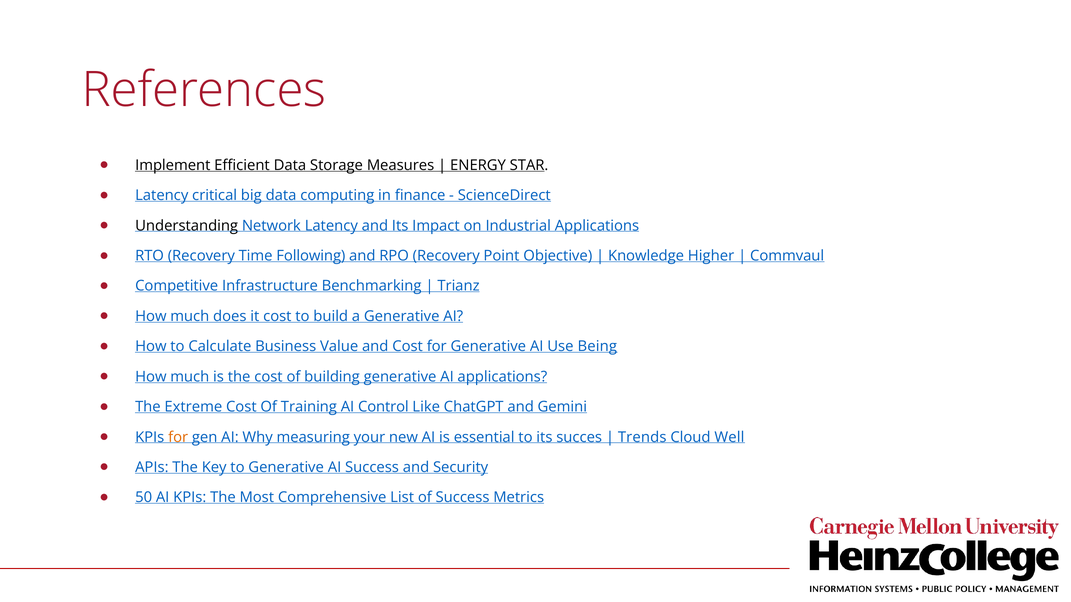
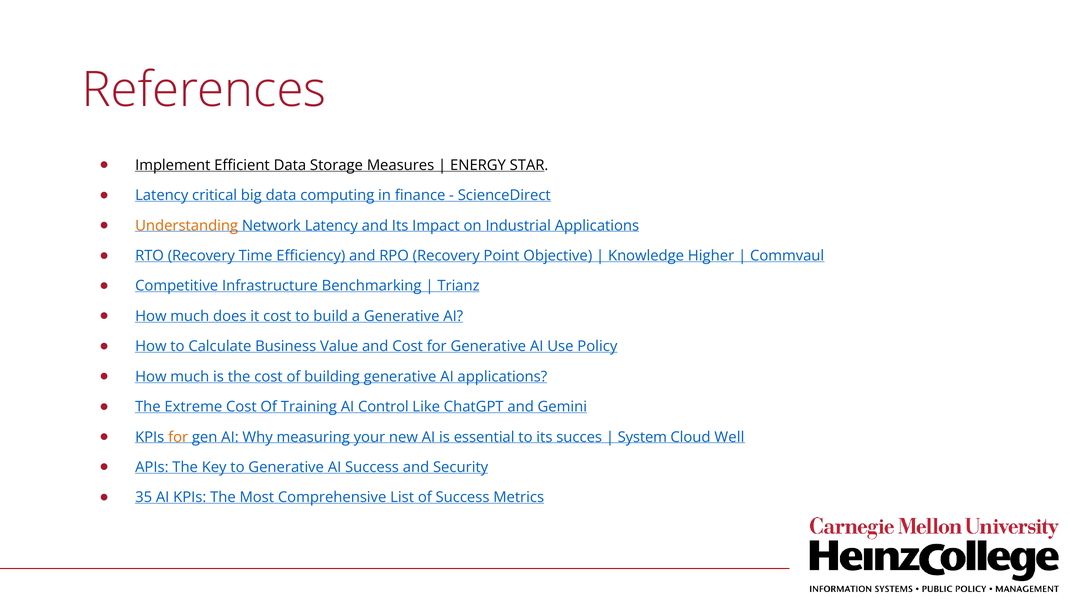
Understanding colour: black -> orange (187, 226)
Following: Following -> Efficiency (311, 256)
Being: Being -> Policy (597, 347)
Trends: Trends -> System (642, 437)
50: 50 -> 35 (144, 498)
